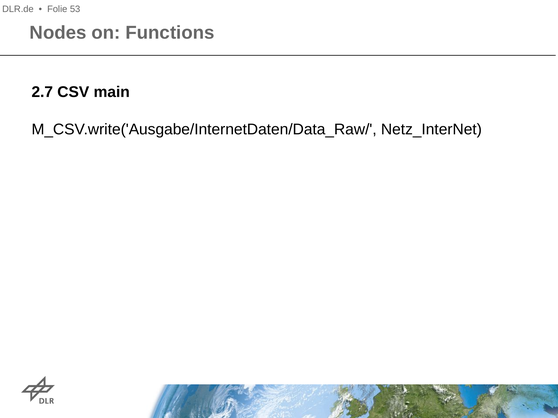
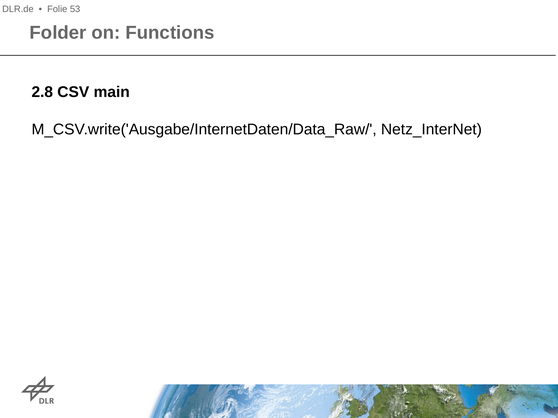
Nodes: Nodes -> Folder (58, 33)
2.7: 2.7 -> 2.8 (42, 92)
